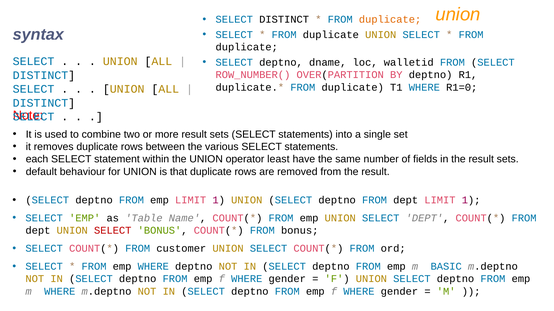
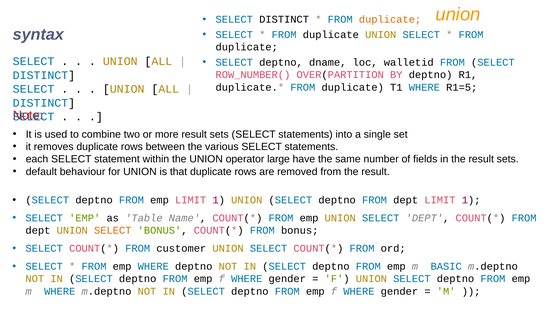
R1=0: R1=0 -> R1=5 (462, 87)
least: least -> large (279, 160)
SELECT colour: red -> orange (113, 231)
